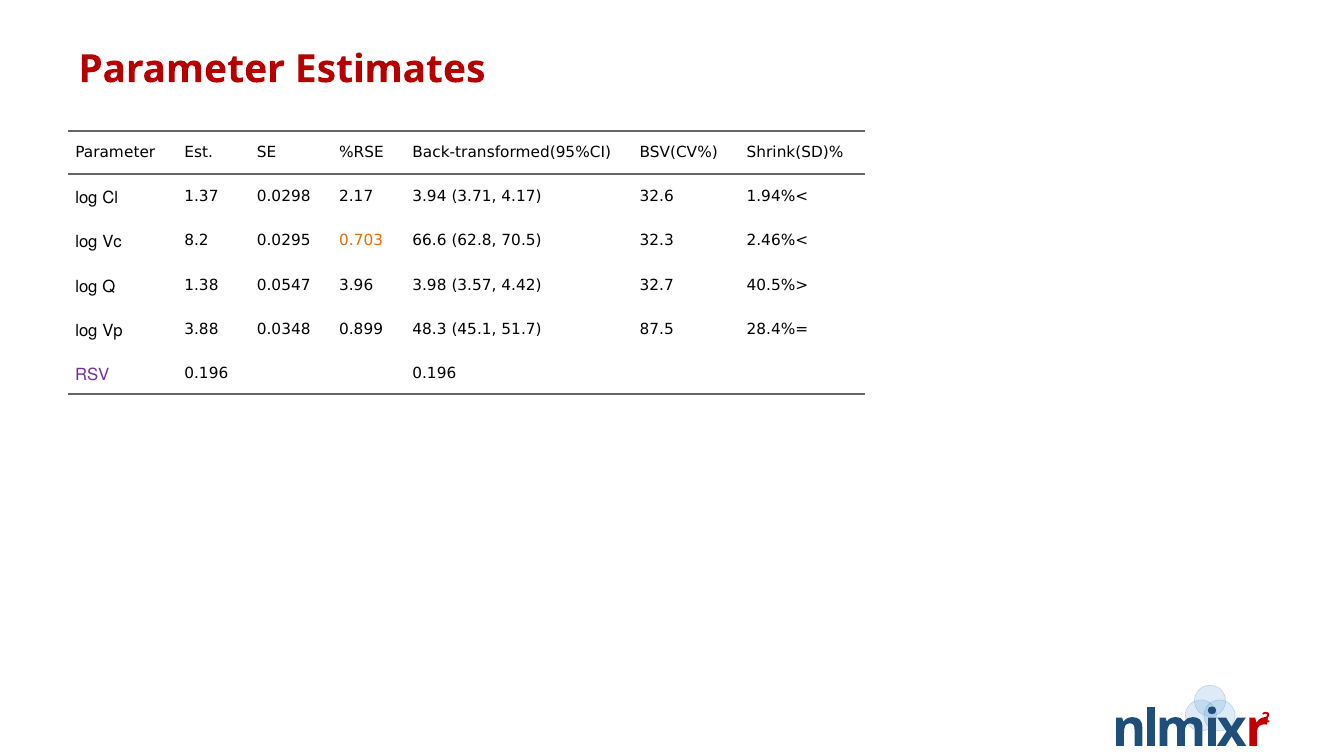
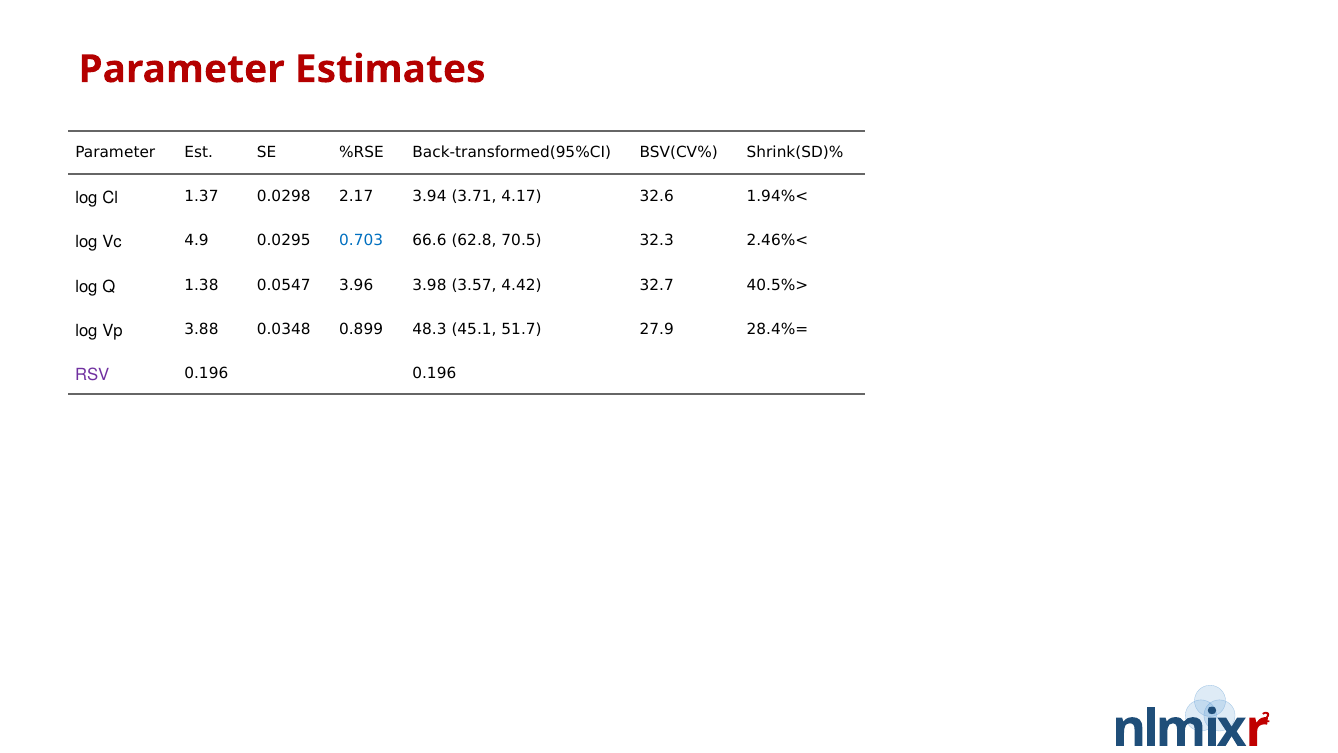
8.2: 8.2 -> 4.9 (197, 241)
0.703 colour: orange -> blue (361, 241)
87.5: 87.5 -> 27.9 (657, 330)
